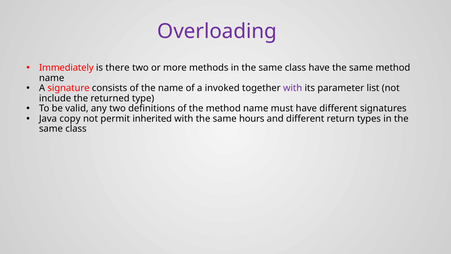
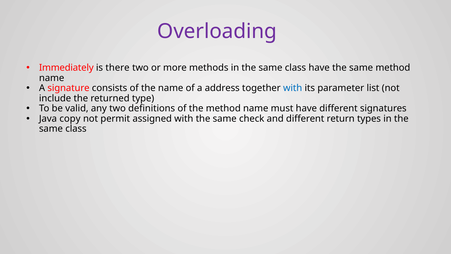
invoked: invoked -> address (222, 88)
with colour: purple -> blue (293, 88)
inherited: inherited -> assigned (152, 118)
hours: hours -> check (252, 118)
